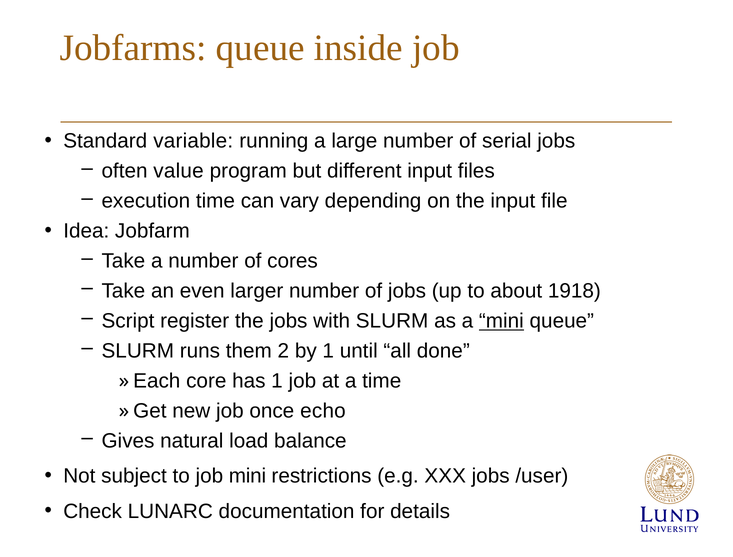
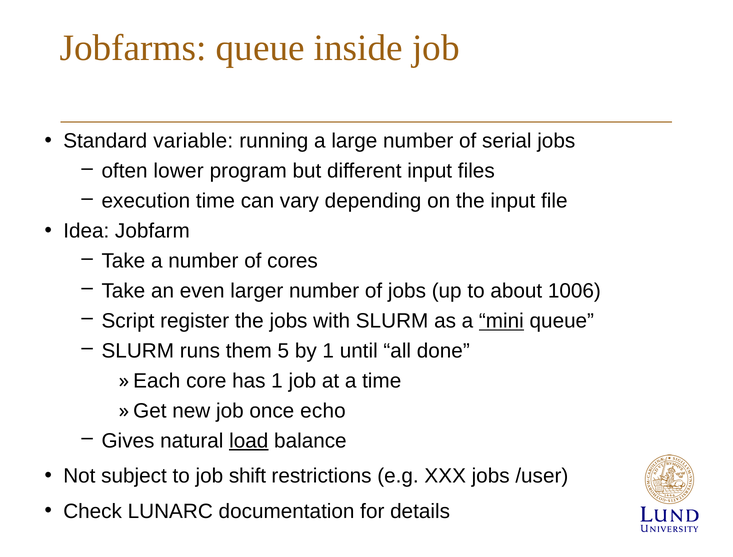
value: value -> lower (179, 171)
1918: 1918 -> 1006 (574, 291)
2: 2 -> 5 (283, 351)
load underline: none -> present (249, 441)
job mini: mini -> shift (247, 476)
